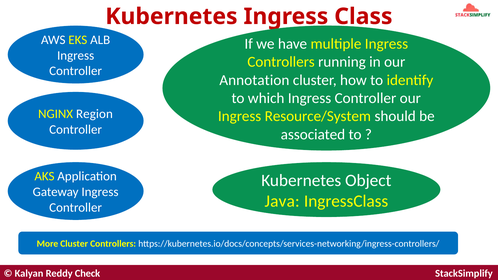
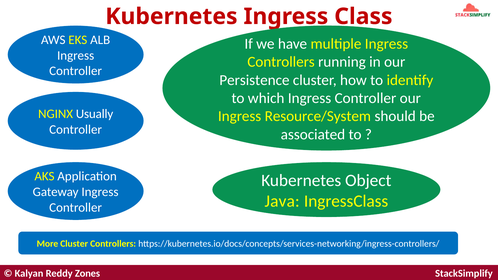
Annotation: Annotation -> Persistence (254, 80)
Region: Region -> Usually (95, 114)
Check: Check -> Zones (87, 273)
